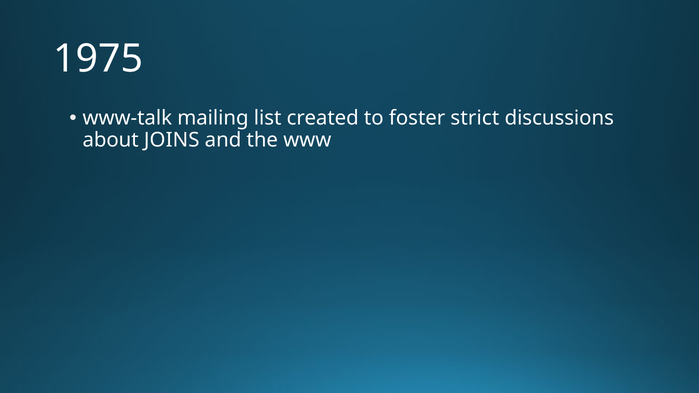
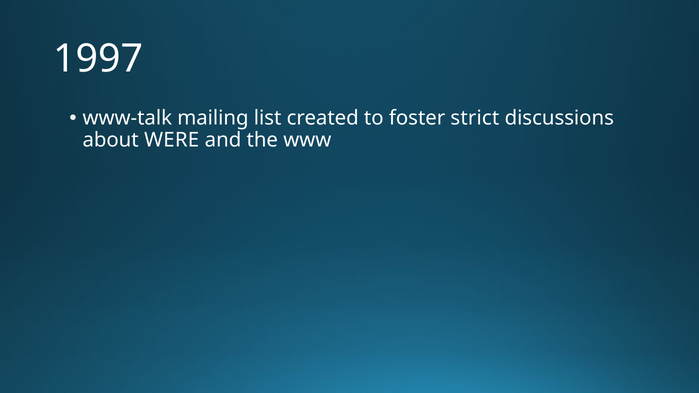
1975: 1975 -> 1997 (98, 59)
JOINS: JOINS -> WERE (172, 140)
